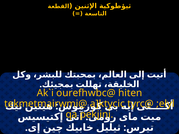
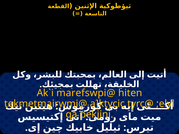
ourefhwbc@: ourefhwbc@ -> marefswpi@ (86, 93)
